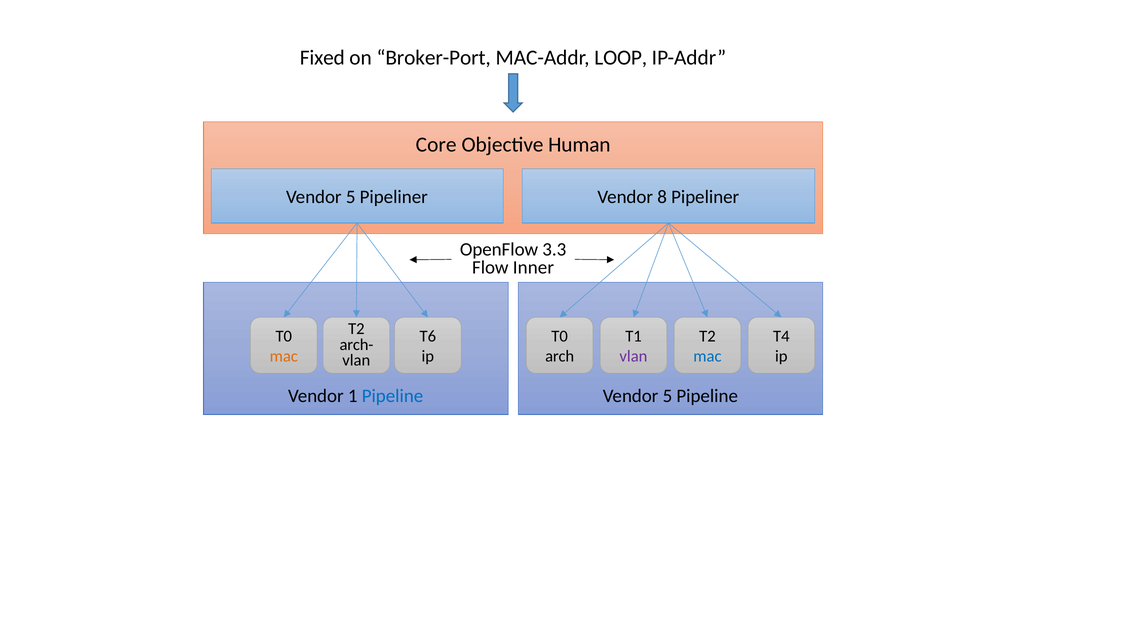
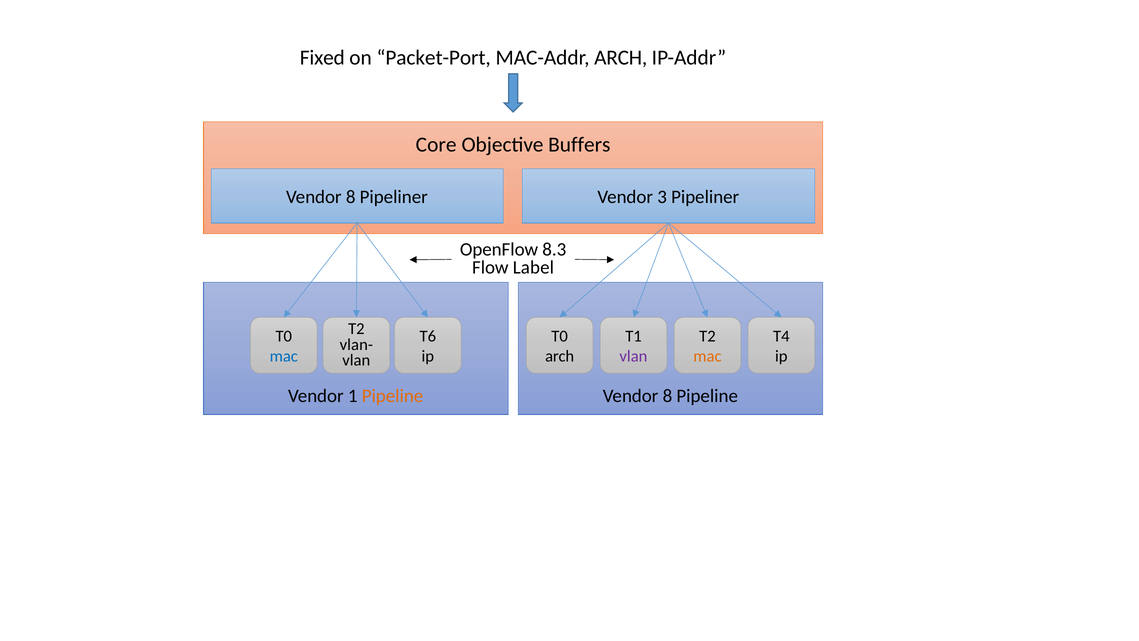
Broker-Port: Broker-Port -> Packet-Port (434, 58)
MAC-Addr LOOP: LOOP -> ARCH (621, 58)
Human: Human -> Buffers (579, 145)
5: 5 -> 8 (351, 197)
8: 8 -> 3 (662, 197)
3.3: 3.3 -> 8.3 (554, 249)
Inner: Inner -> Label (533, 268)
arch-: arch- -> vlan- (356, 344)
mac colour: orange -> blue (284, 356)
mac colour: blue -> orange (707, 356)
Pipeline colour: blue -> orange (393, 396)
5: 5 -> 8 (667, 396)
